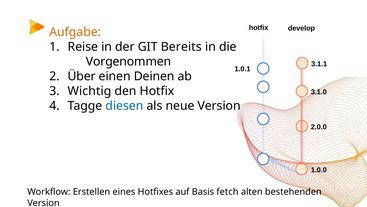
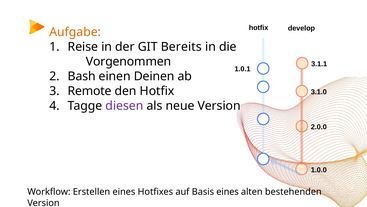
Über: Über -> Bash (82, 76)
Wichtig: Wichtig -> Remote (90, 91)
diesen colour: blue -> purple (124, 105)
Basis fetch: fetch -> eines (228, 191)
